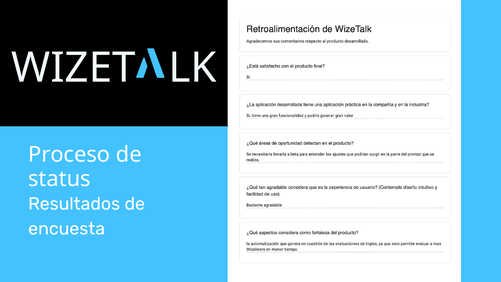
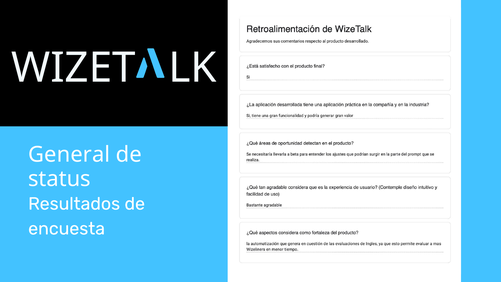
Proceso: Proceso -> General (69, 155)
